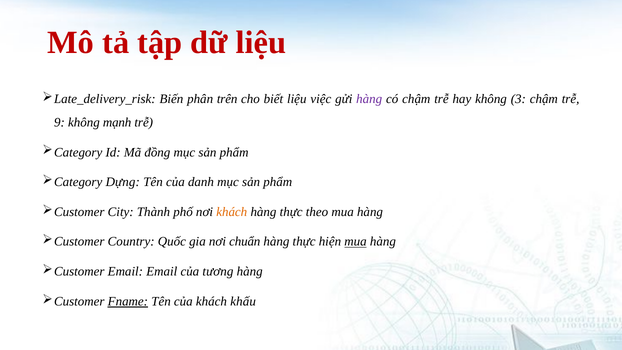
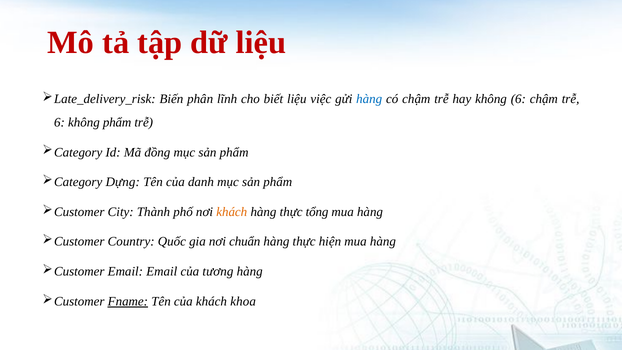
trên: trên -> lĩnh (227, 99)
hàng colour: purple -> blue (369, 99)
không 3: 3 -> 6 (518, 99)
9: 9 -> 6 (59, 122)
không mạnh: mạnh -> phẩm (117, 122)
theo: theo -> tổng (317, 212)
mua underline: present -> none (356, 242)
khấu: khấu -> khoa (243, 301)
